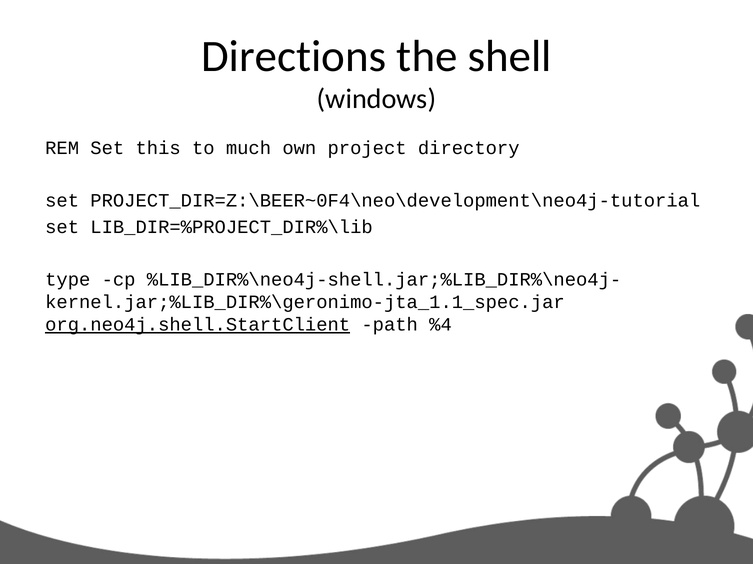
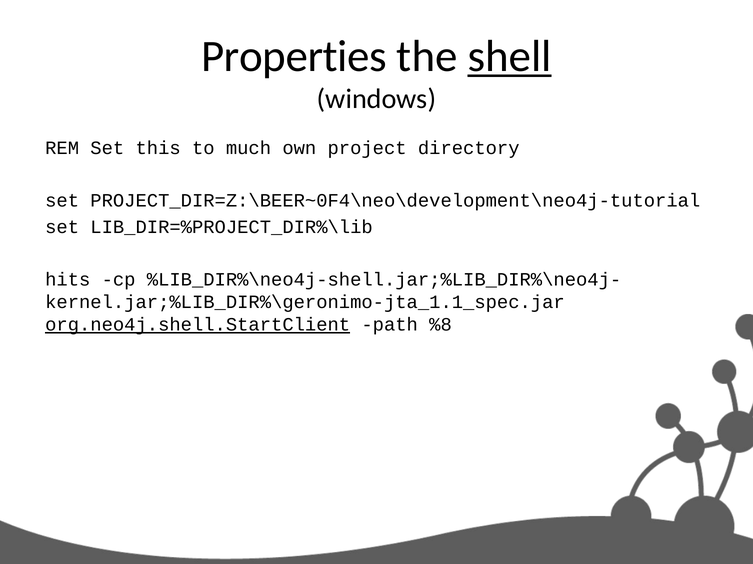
Directions: Directions -> Properties (294, 56)
shell underline: none -> present (510, 56)
type: type -> hits (68, 280)
%4: %4 -> %8 (441, 325)
